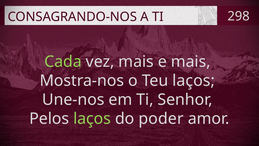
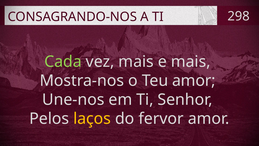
Teu laços: laços -> amor (194, 80)
laços colour: light green -> yellow (92, 118)
poder: poder -> fervor (161, 118)
